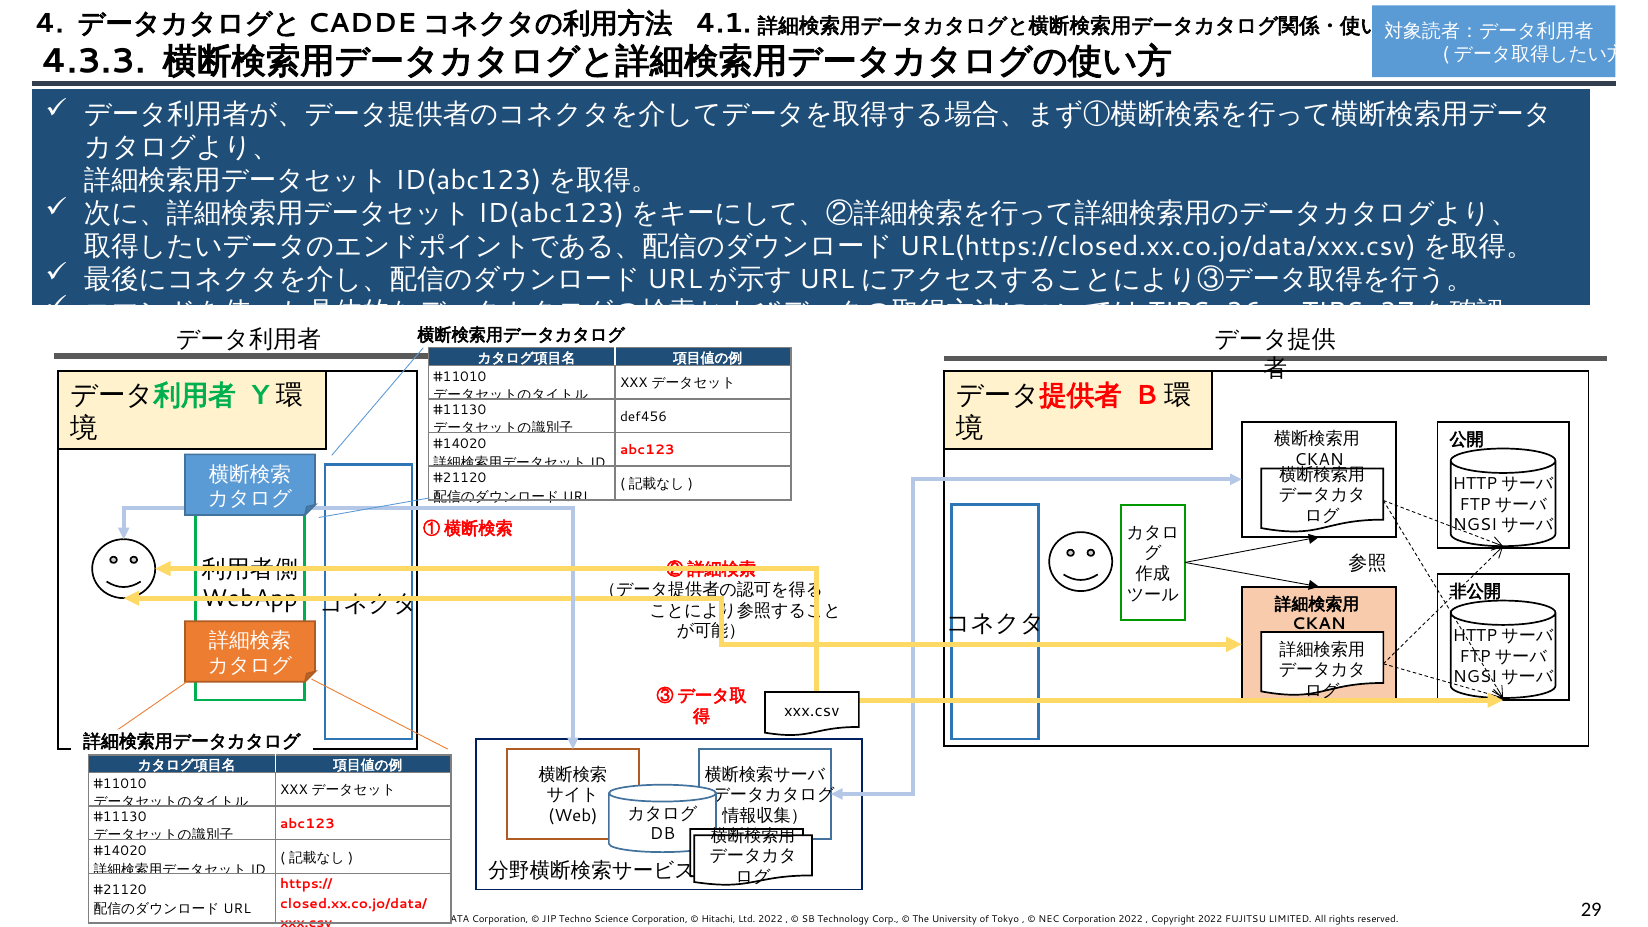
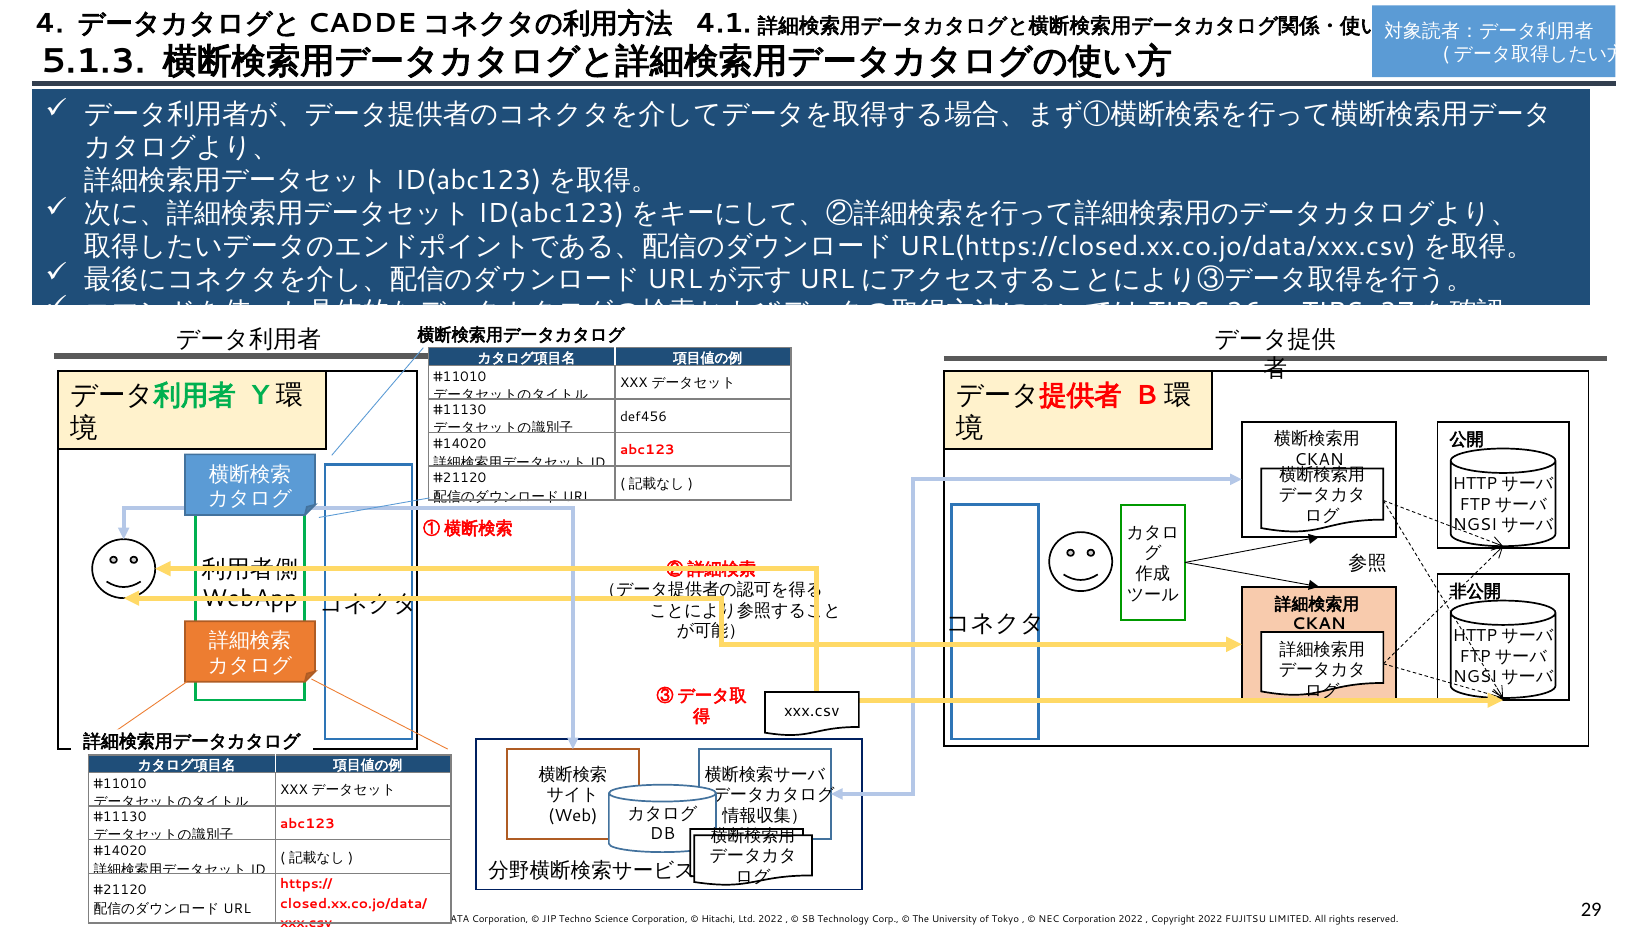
4.3.3: 4.3.3 -> 5.1.3 (93, 61)
